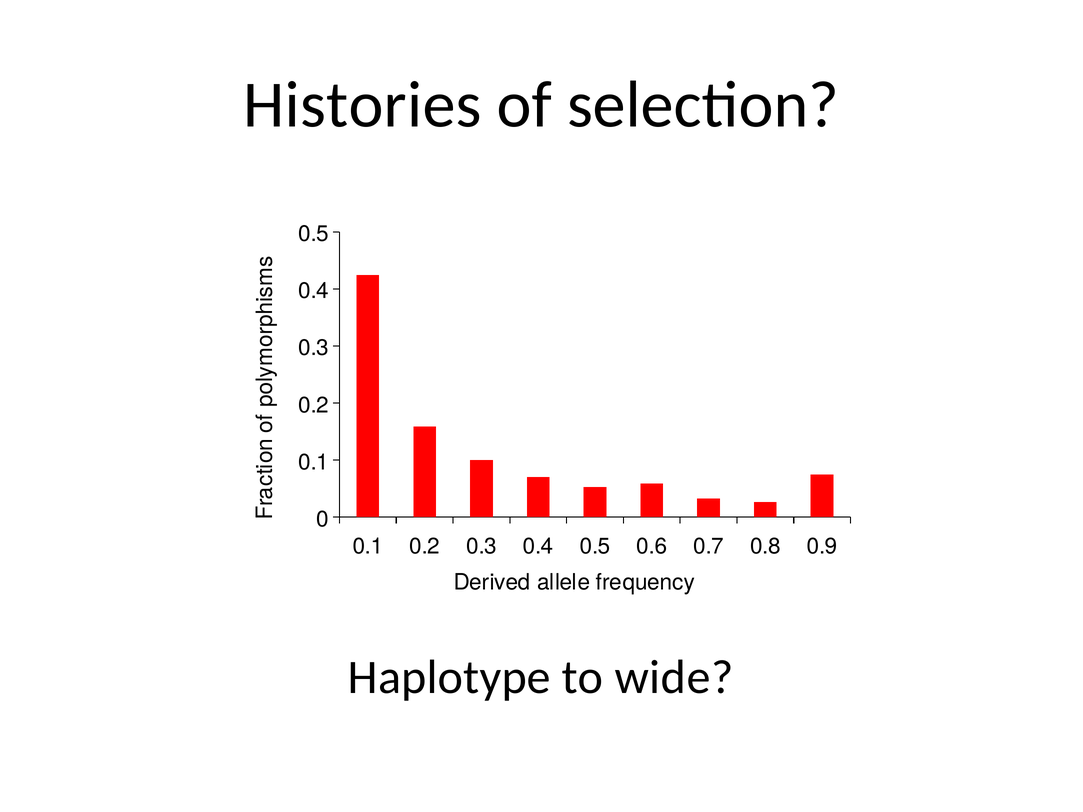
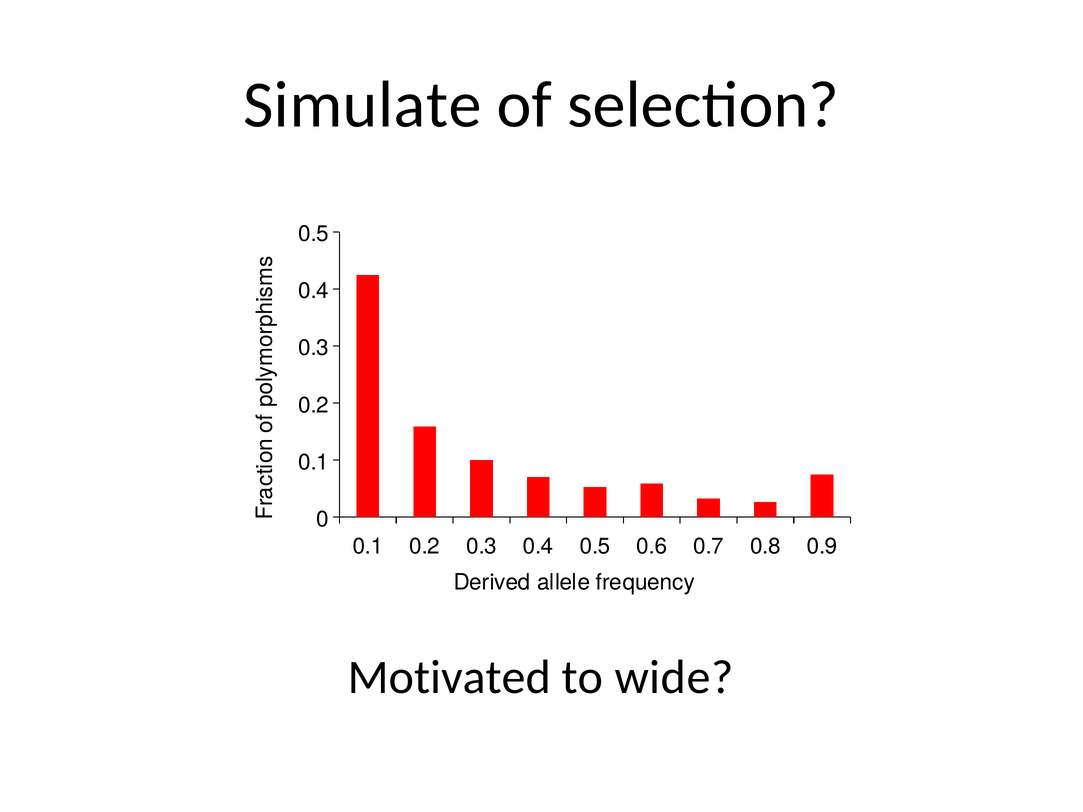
Histories: Histories -> Simulate (362, 105)
Haplotype: Haplotype -> Motivated (450, 678)
